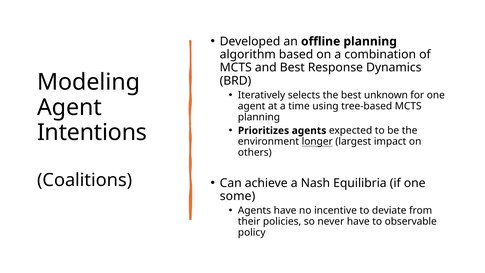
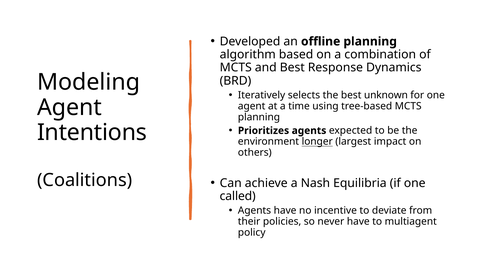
some: some -> called (238, 196)
observable: observable -> multiagent (411, 221)
